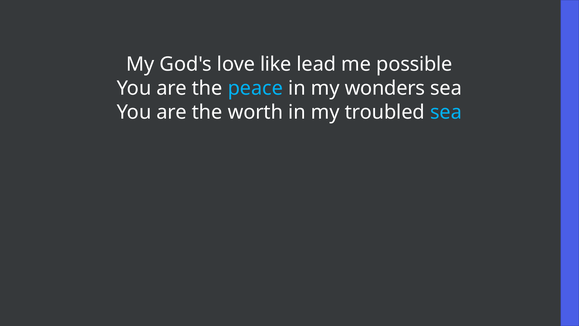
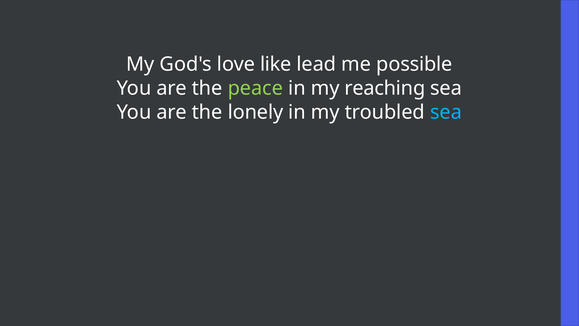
peace colour: light blue -> light green (255, 88)
wonders: wonders -> reaching (385, 88)
worth: worth -> lonely (255, 112)
